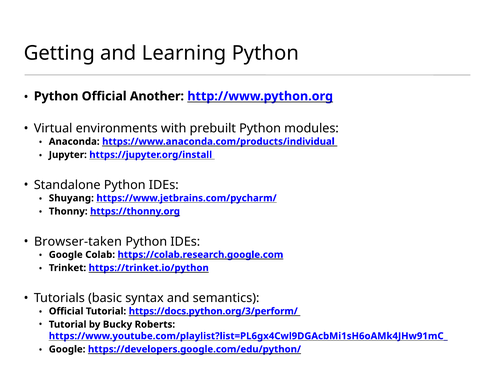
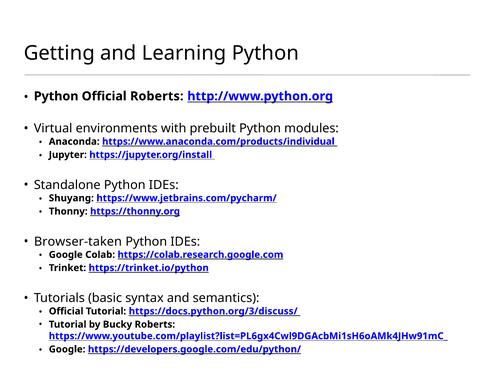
Official Another: Another -> Roberts (157, 96)
https://docs.python.org/3/perform/: https://docs.python.org/3/perform/ -> https://docs.python.org/3/discuss/ (213, 311)
